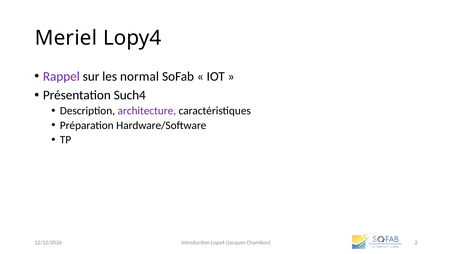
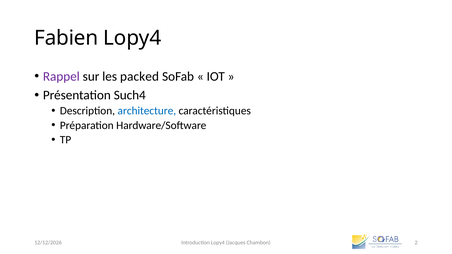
Meriel: Meriel -> Fabien (66, 38)
normal: normal -> packed (139, 76)
architecture colour: purple -> blue (147, 111)
